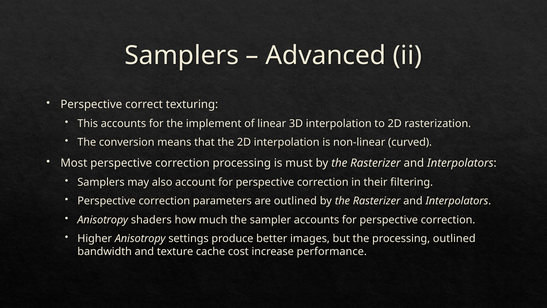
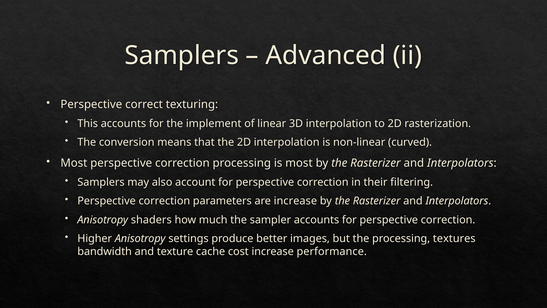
is must: must -> most (299, 163)
are outlined: outlined -> increase (295, 201)
processing outlined: outlined -> textures (454, 238)
